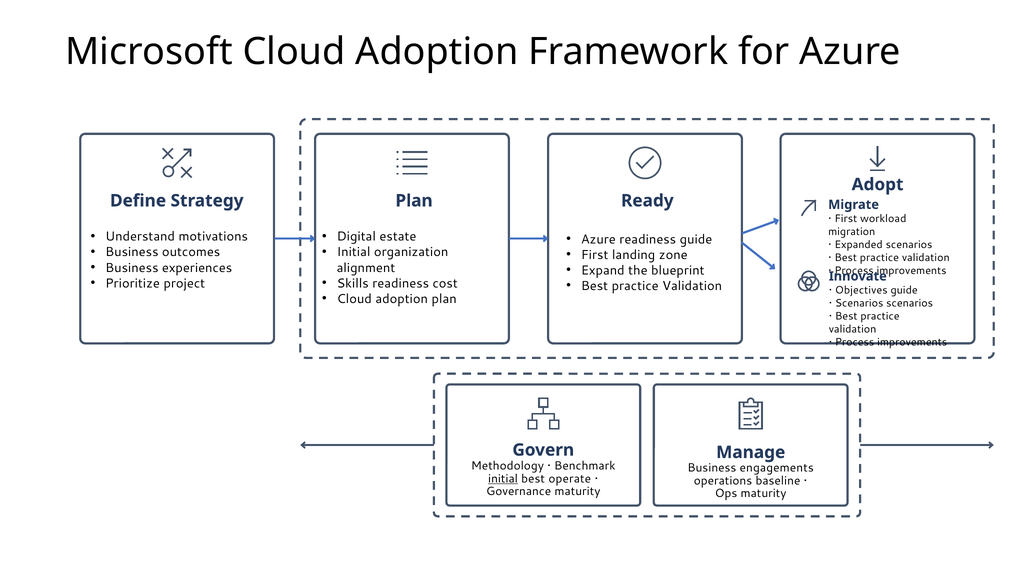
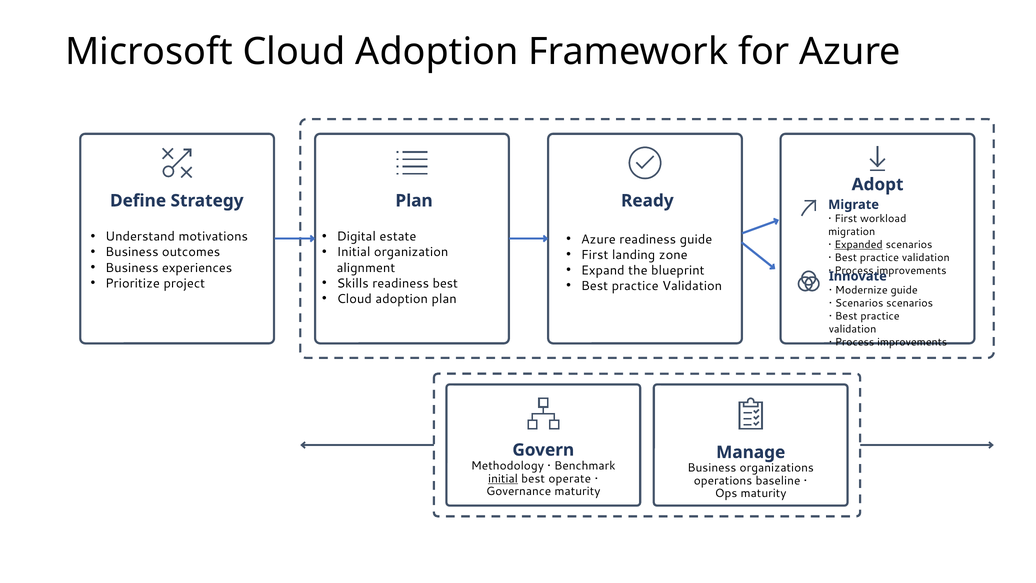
Expanded underline: none -> present (859, 245)
readiness cost: cost -> best (445, 283)
Objectives: Objectives -> Modernize (861, 290)
engagements: engagements -> organizations (777, 468)
